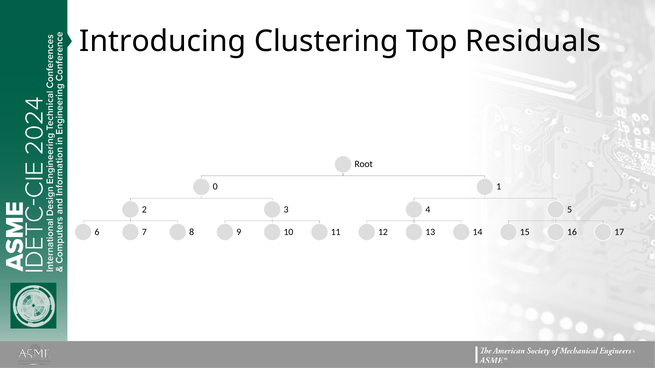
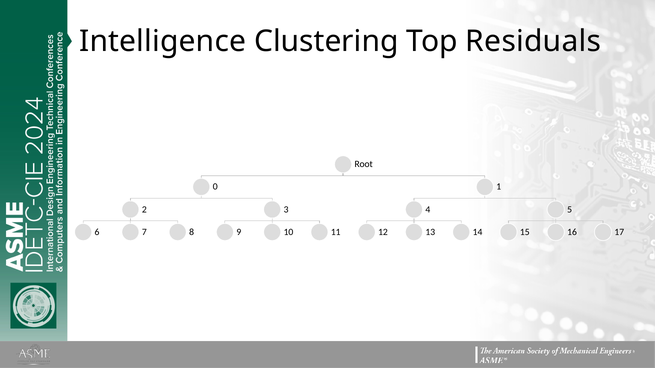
Introducing: Introducing -> Intelligence (163, 42)
